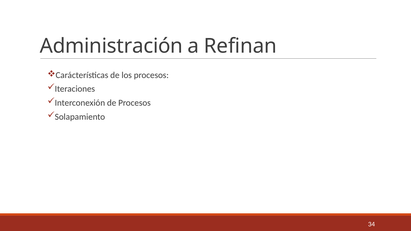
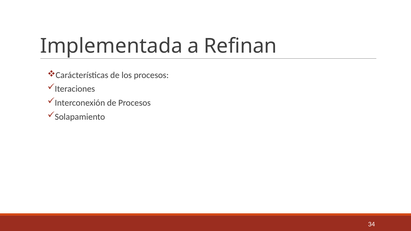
Administración: Administración -> Implementada (111, 46)
